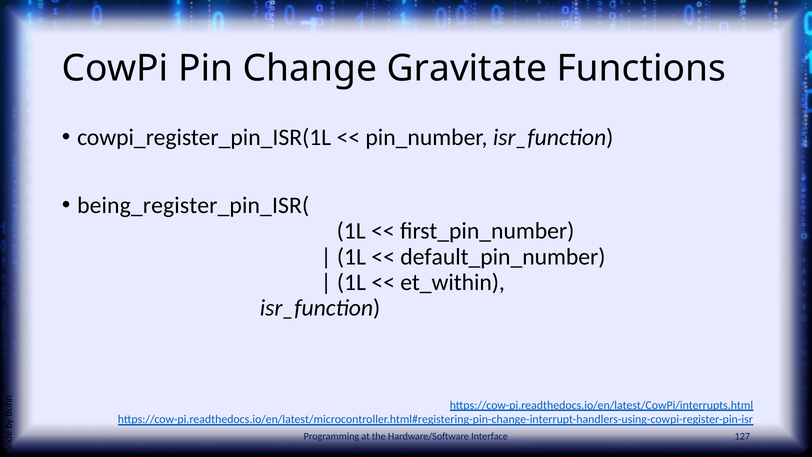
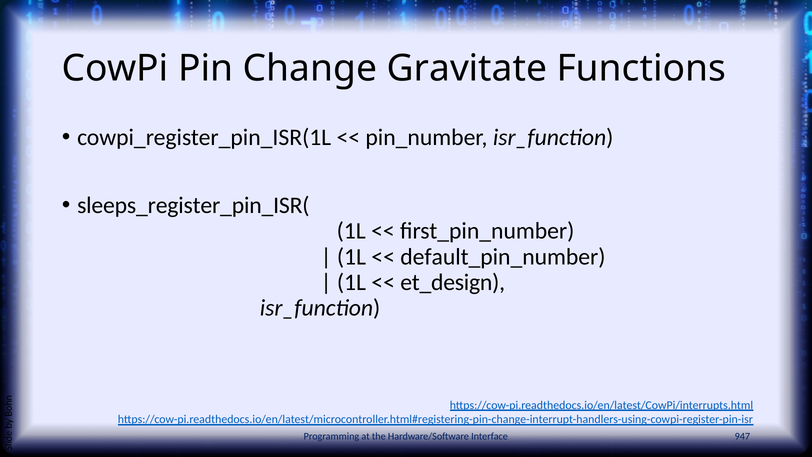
being_register_pin_ISR(: being_register_pin_ISR( -> sleeps_register_pin_ISR( (193, 205)
et_within: et_within -> et_design (453, 282)
127: 127 -> 947 (742, 436)
